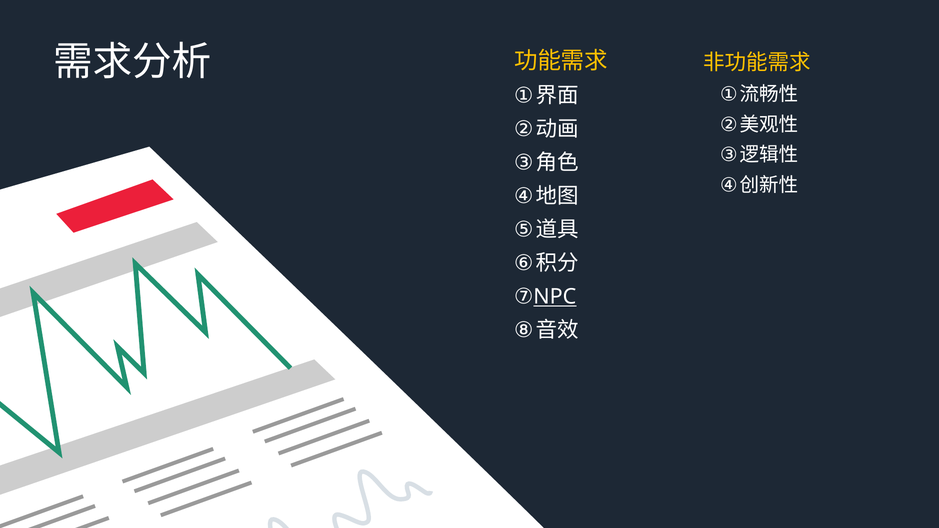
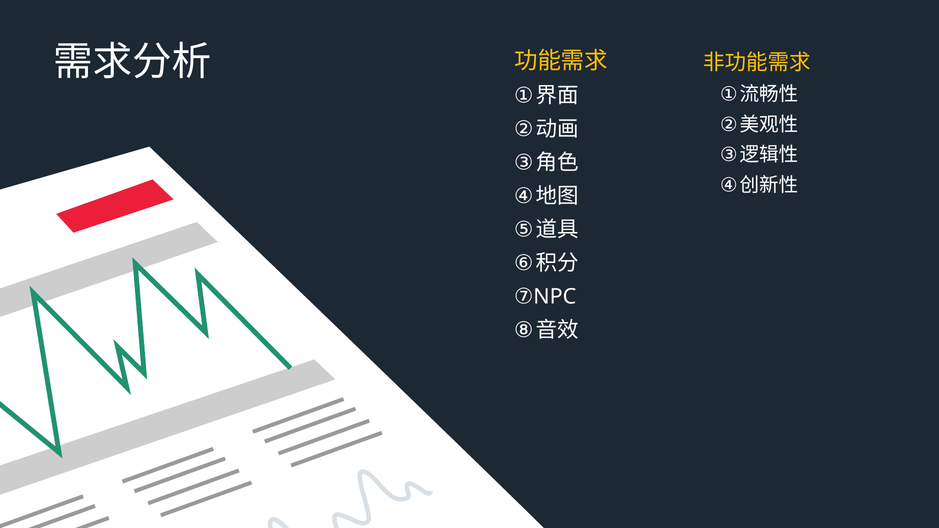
NPC underline: present -> none (555, 297)
